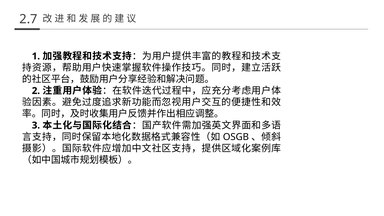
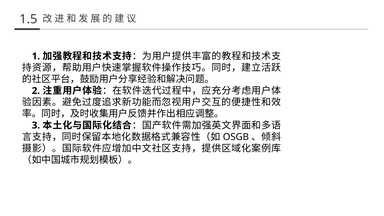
2.7: 2.7 -> 1.5 (28, 19)
